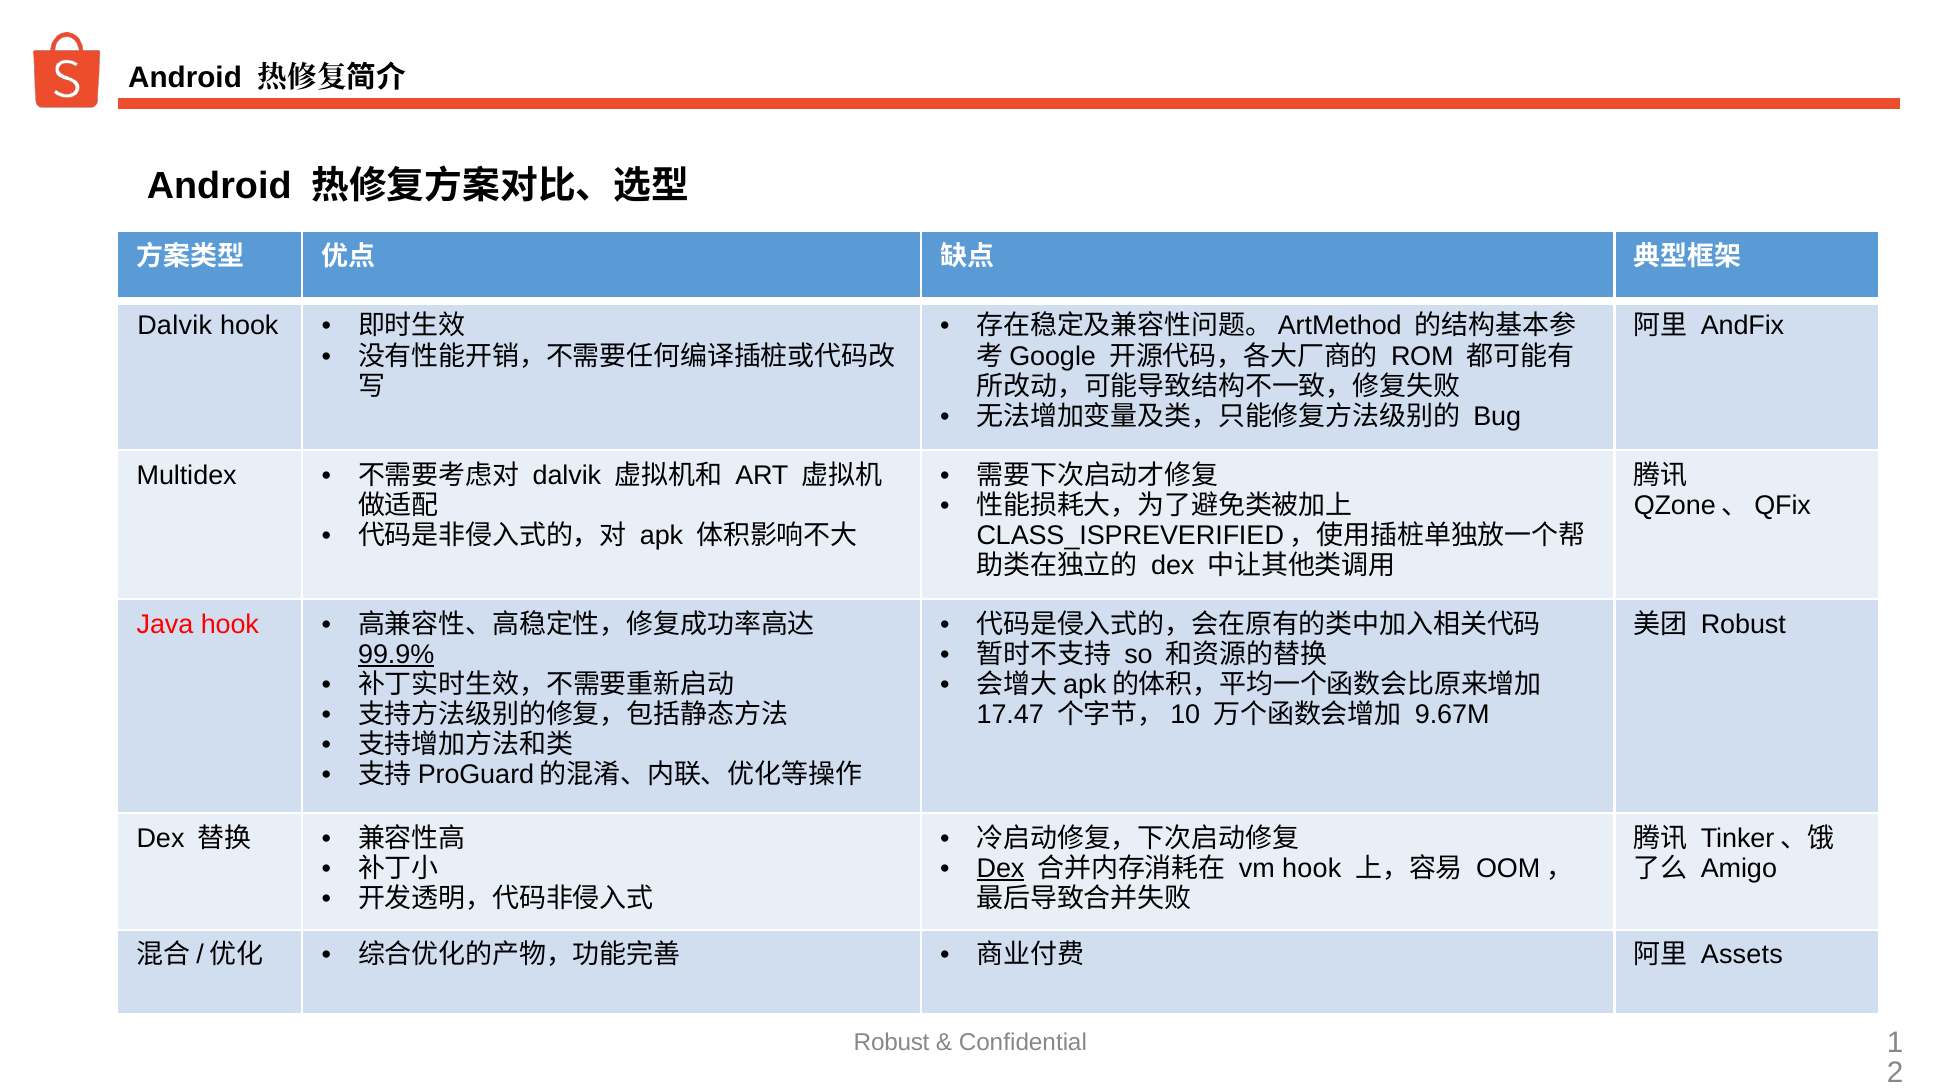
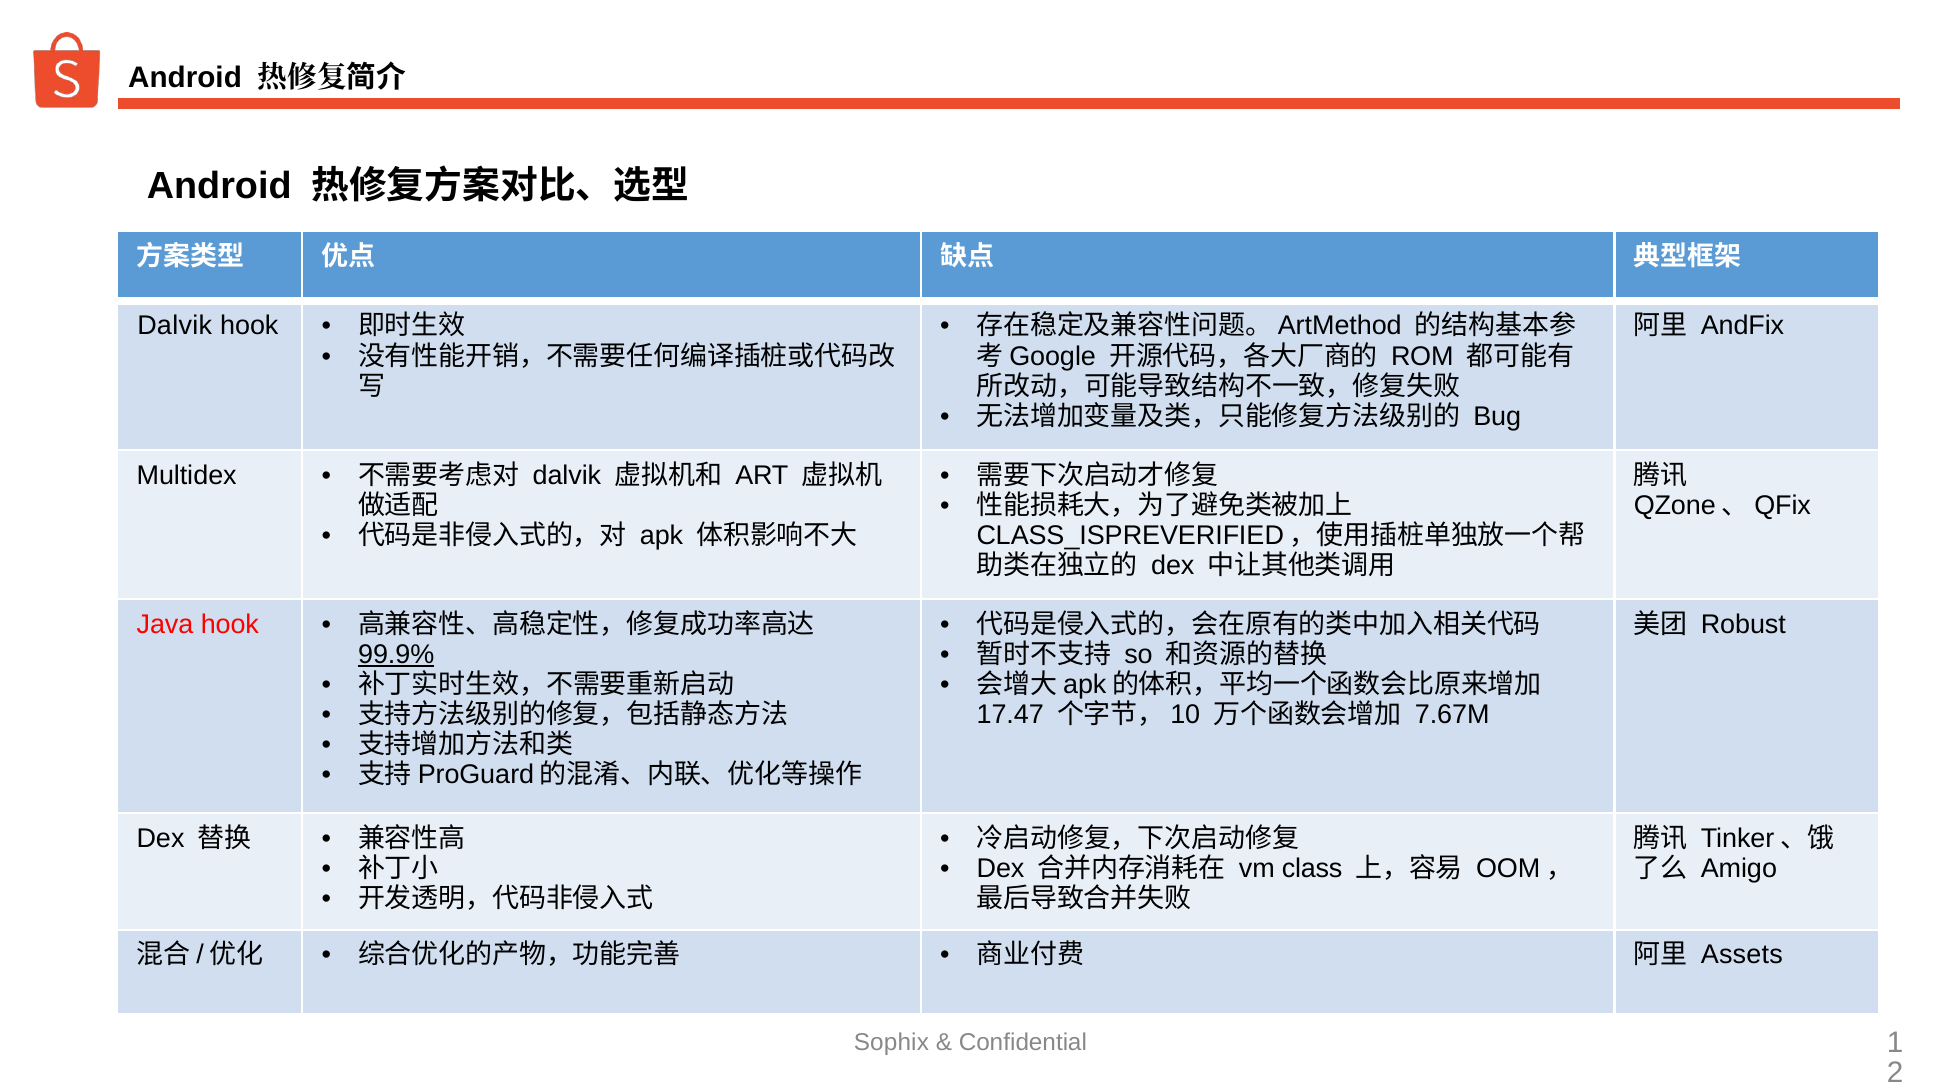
9.67M: 9.67M -> 7.67M (1452, 715)
Dex underline: present -> none (1001, 868)
vm hook: hook -> class (1312, 868)
Robust: Robust -> Sophix (891, 1043)
